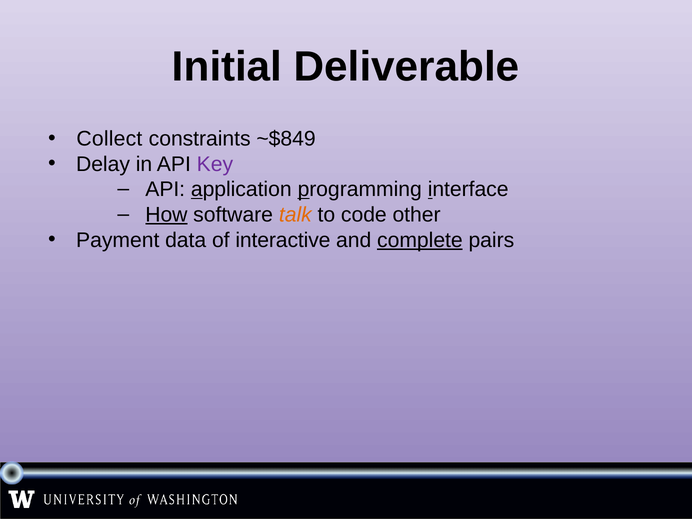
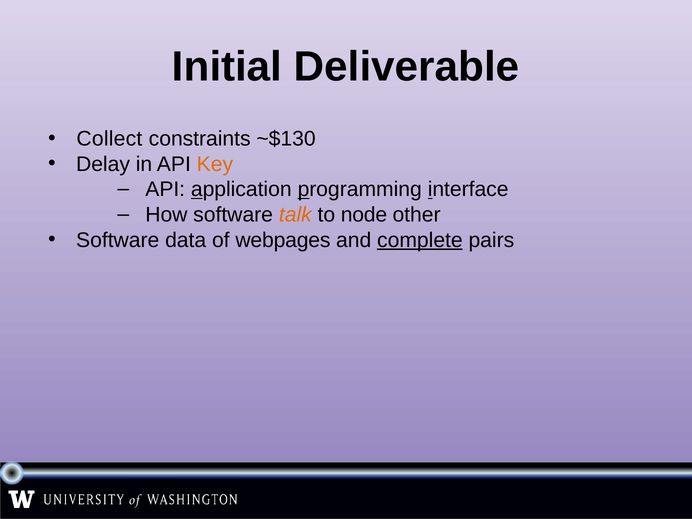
~$849: ~$849 -> ~$130 (286, 139)
Key colour: purple -> orange (215, 164)
How underline: present -> none (166, 215)
code: code -> node (364, 215)
Payment: Payment -> Software (118, 240)
interactive: interactive -> webpages (283, 240)
